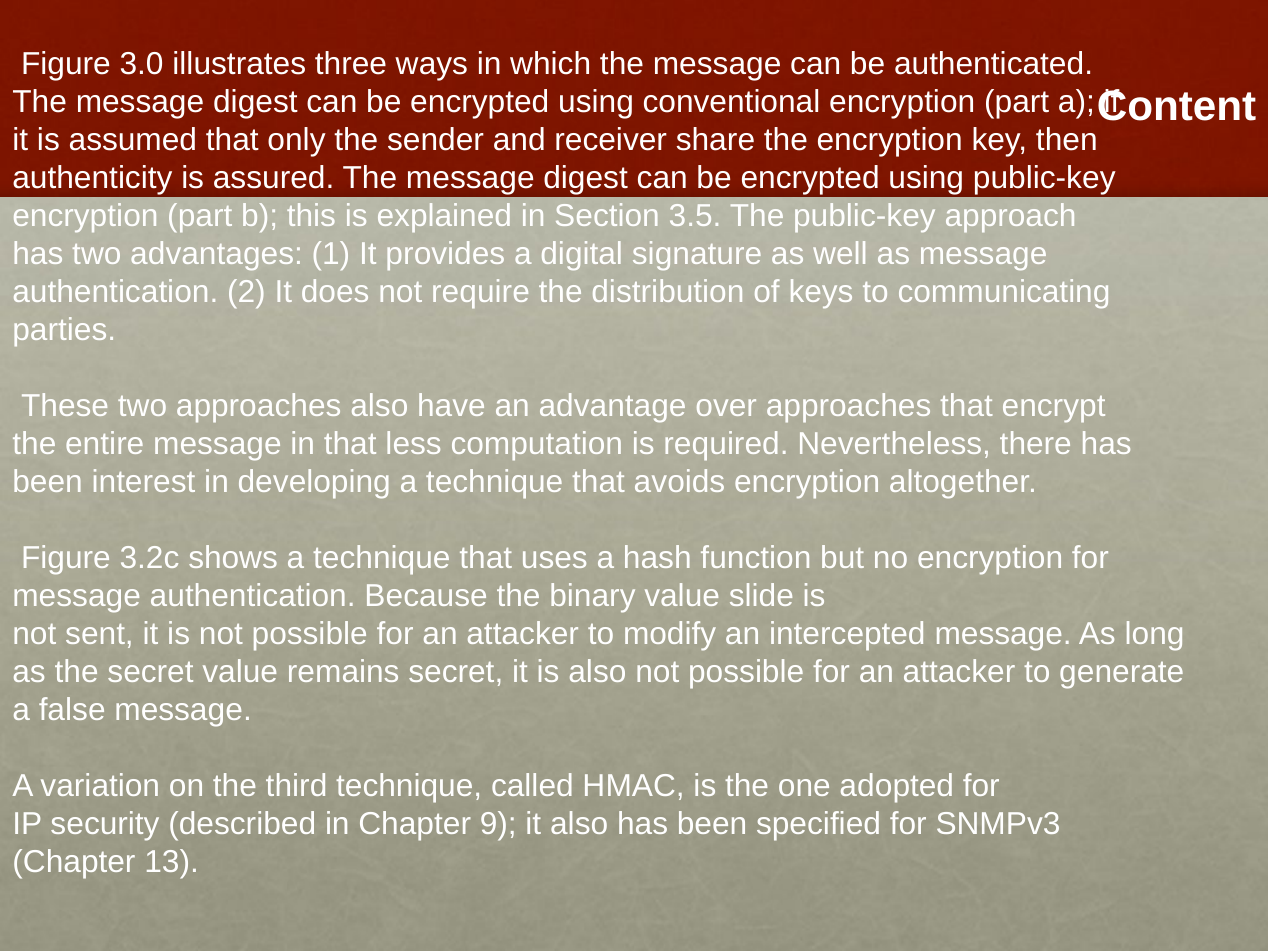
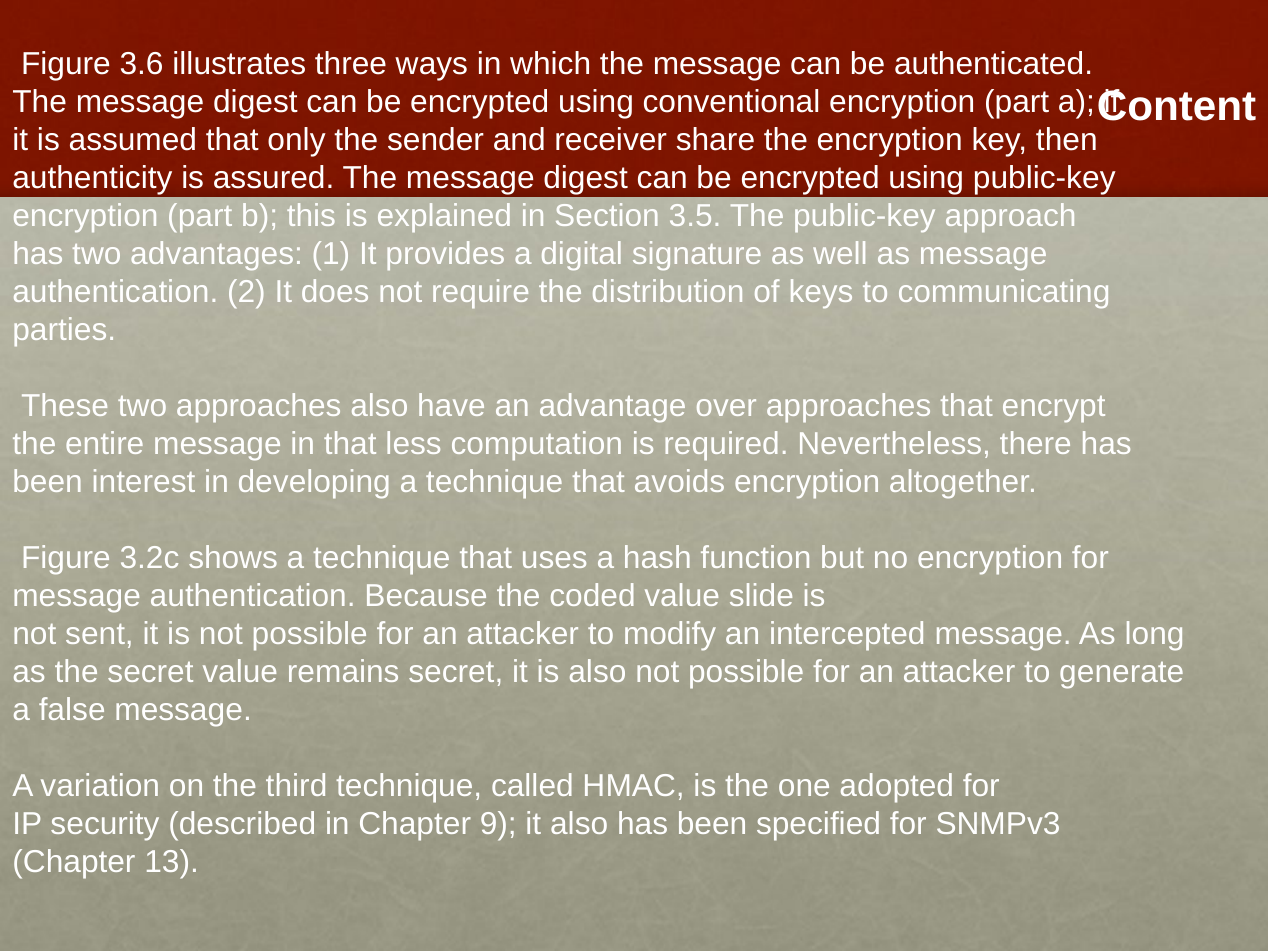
3.0: 3.0 -> 3.6 (142, 64)
binary: binary -> coded (592, 596)
